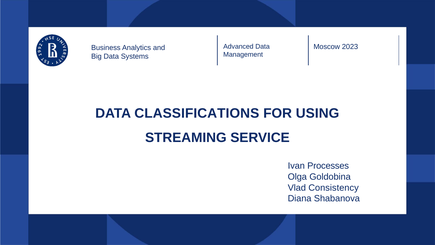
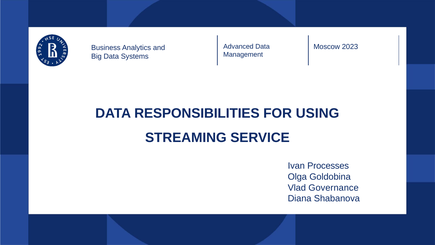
CLASSIFICATIONS: CLASSIFICATIONS -> RESPONSIBILITIES (197, 113)
Consistency: Consistency -> Governance (334, 187)
